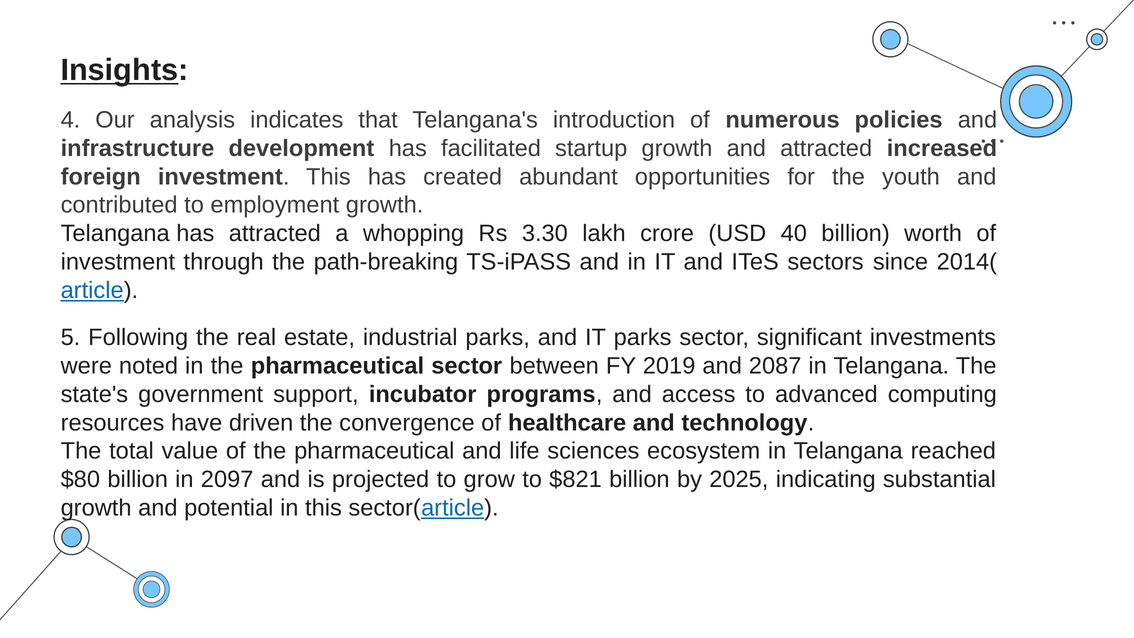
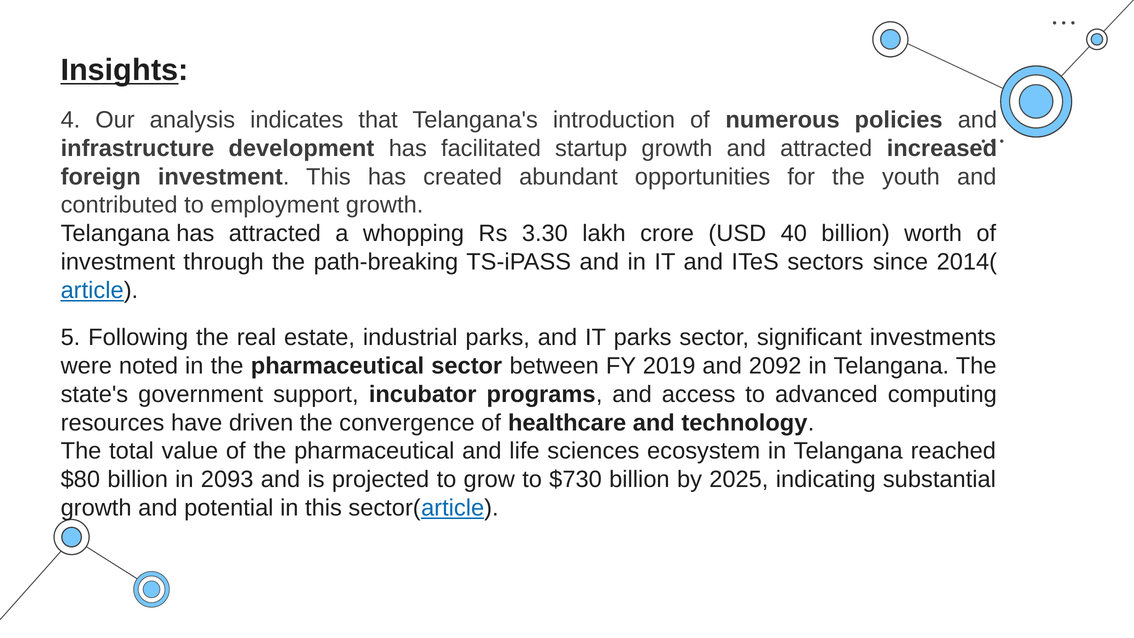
2087: 2087 -> 2092 (775, 366)
2097: 2097 -> 2093 (227, 479)
$821: $821 -> $730 (576, 479)
